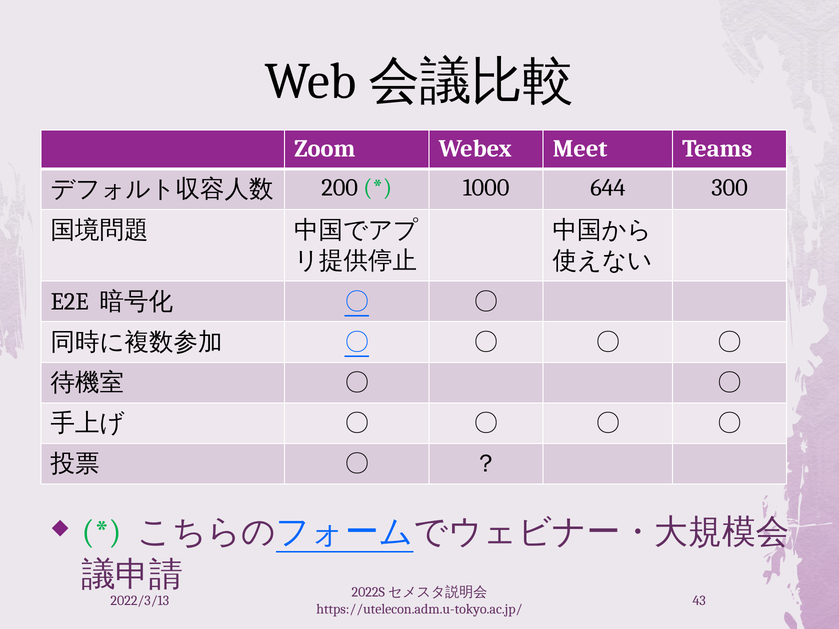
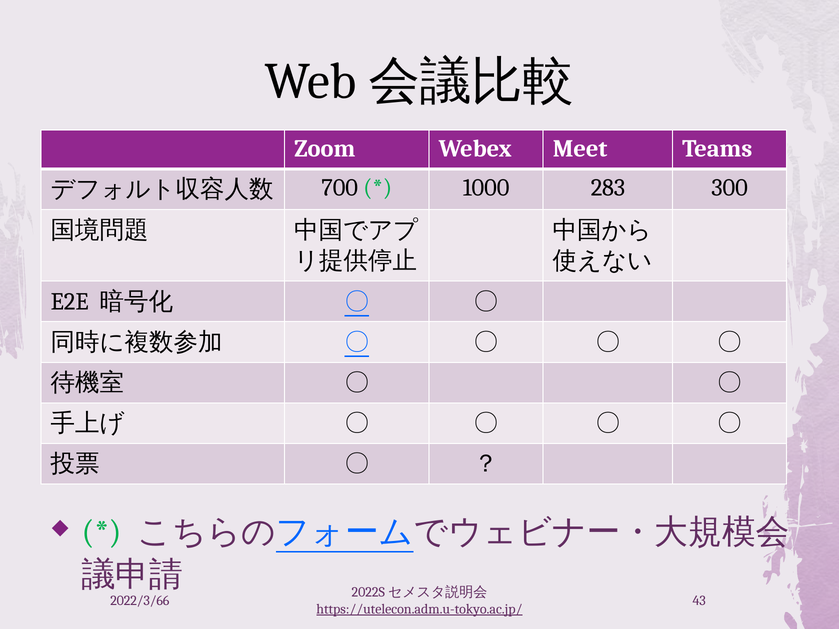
200: 200 -> 700 (340, 188)
644: 644 -> 283 (608, 188)
2022/3/13: 2022/3/13 -> 2022/3/66 (140, 601)
https://utelecon.adm.u-tokyo.ac.jp/ underline: none -> present (419, 609)
